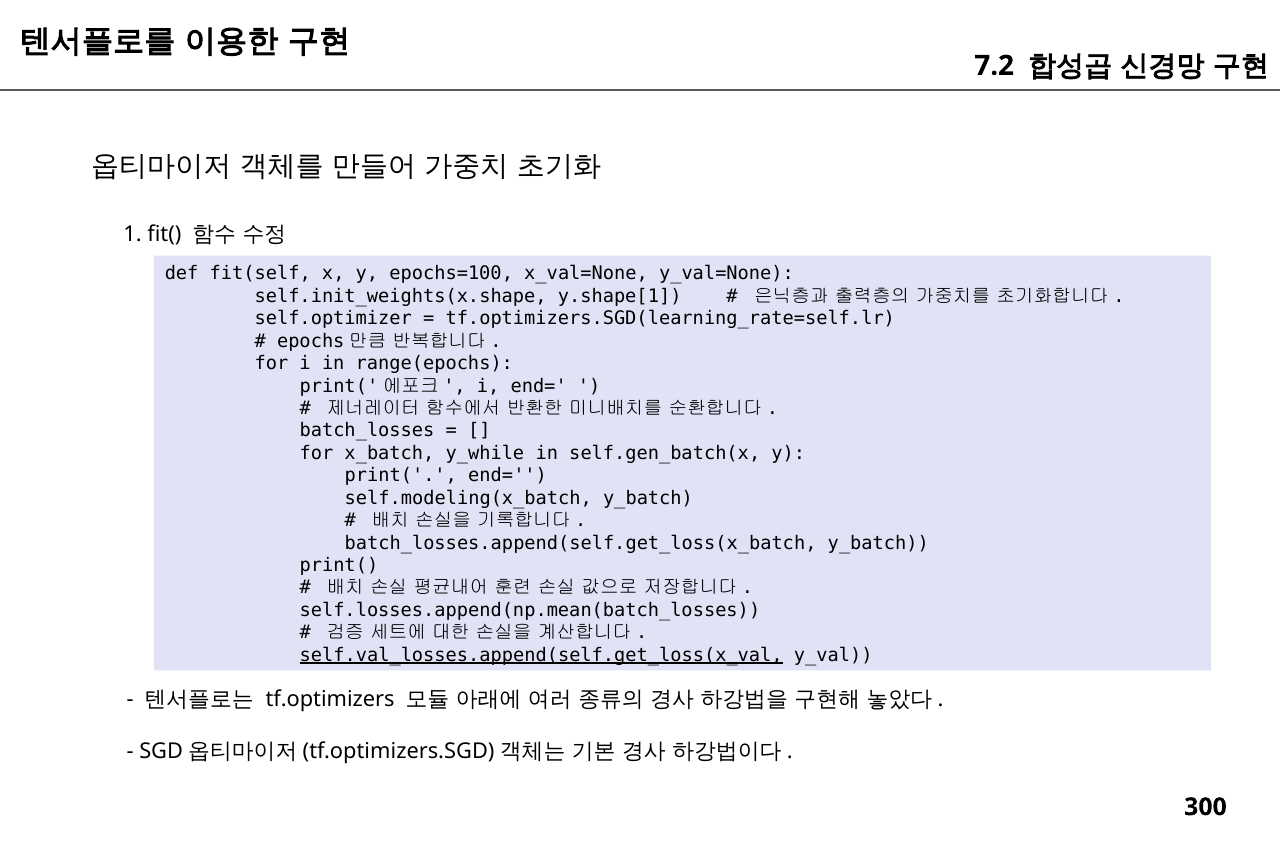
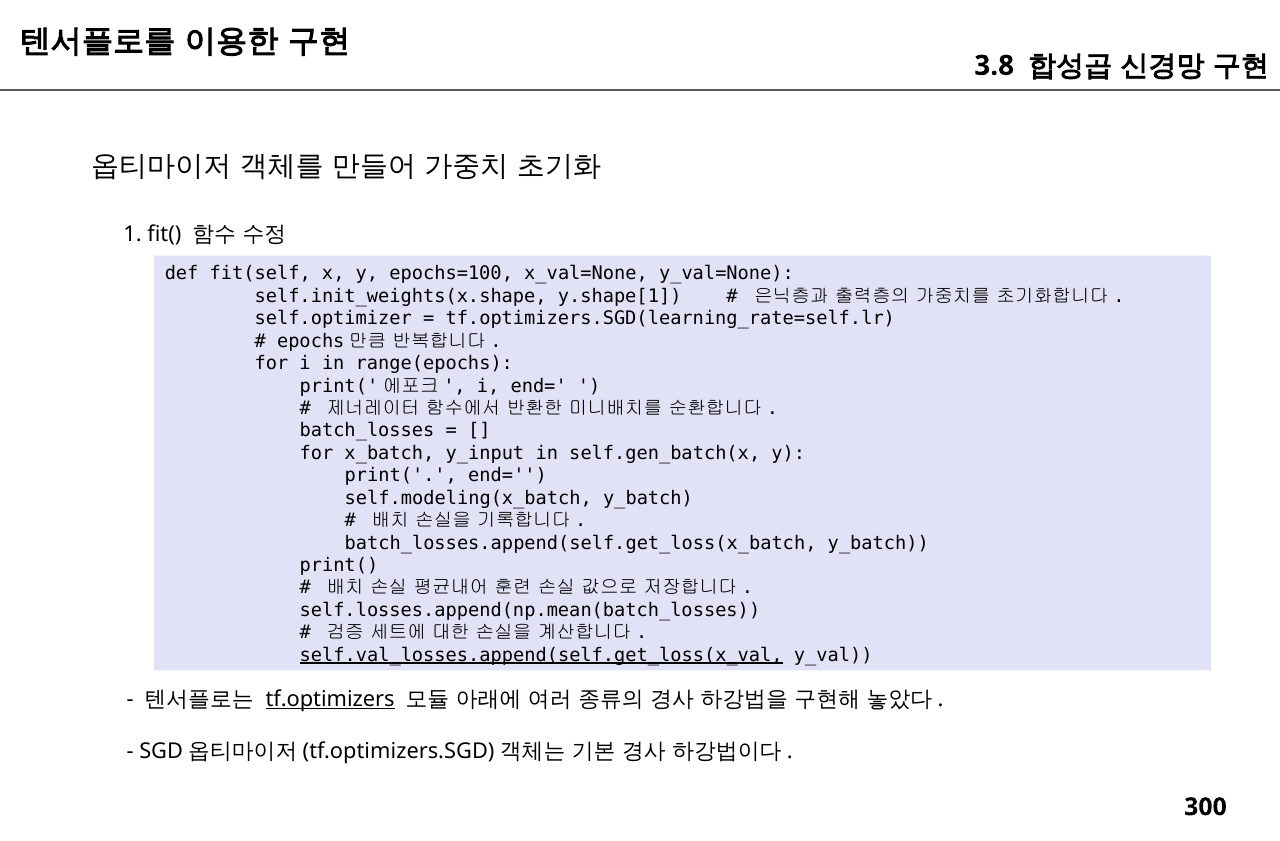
7.2: 7.2 -> 3.8 (994, 66)
y_while: y_while -> y_input (485, 453)
tf.optimizers underline: none -> present (330, 699)
